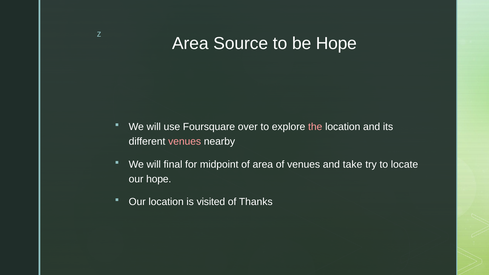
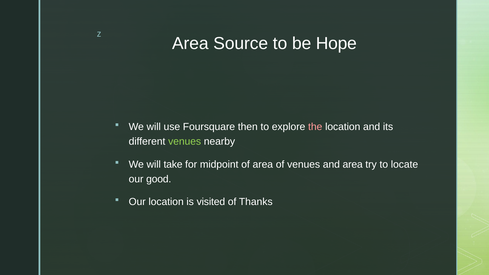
over: over -> then (248, 127)
venues colour: pink -> light green (185, 142)
final: final -> take (173, 164)
and take: take -> area (353, 164)
our hope: hope -> good (159, 179)
